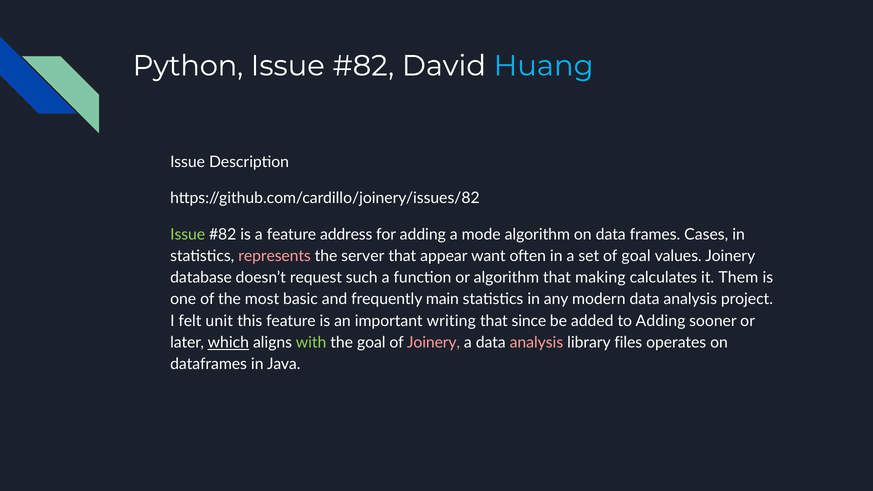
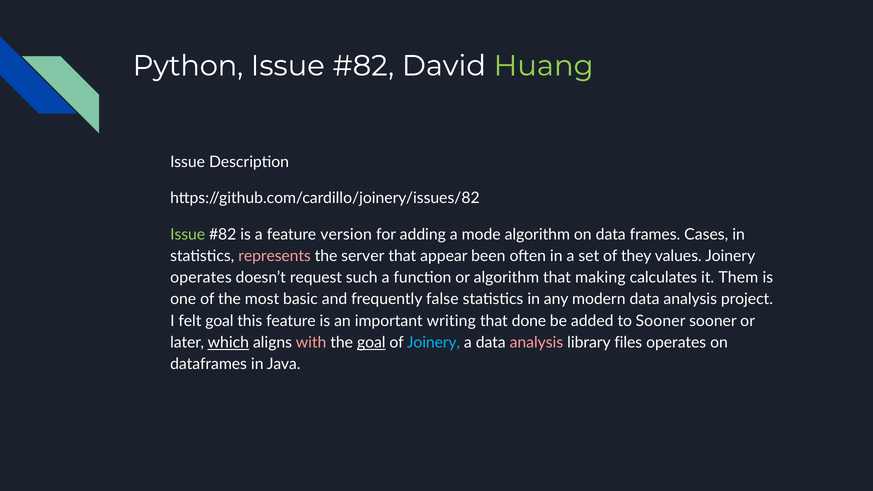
Huang colour: light blue -> light green (544, 66)
address: address -> version (346, 234)
want: want -> been (488, 256)
of goal: goal -> they (636, 256)
database: database -> operates (201, 278)
main: main -> false (442, 299)
felt unit: unit -> goal (219, 321)
since: since -> done (529, 321)
to Adding: Adding -> Sooner (661, 321)
with colour: light green -> pink (311, 343)
goal underline: none -> present (371, 343)
Joinery colour: pink -> light blue (433, 343)
